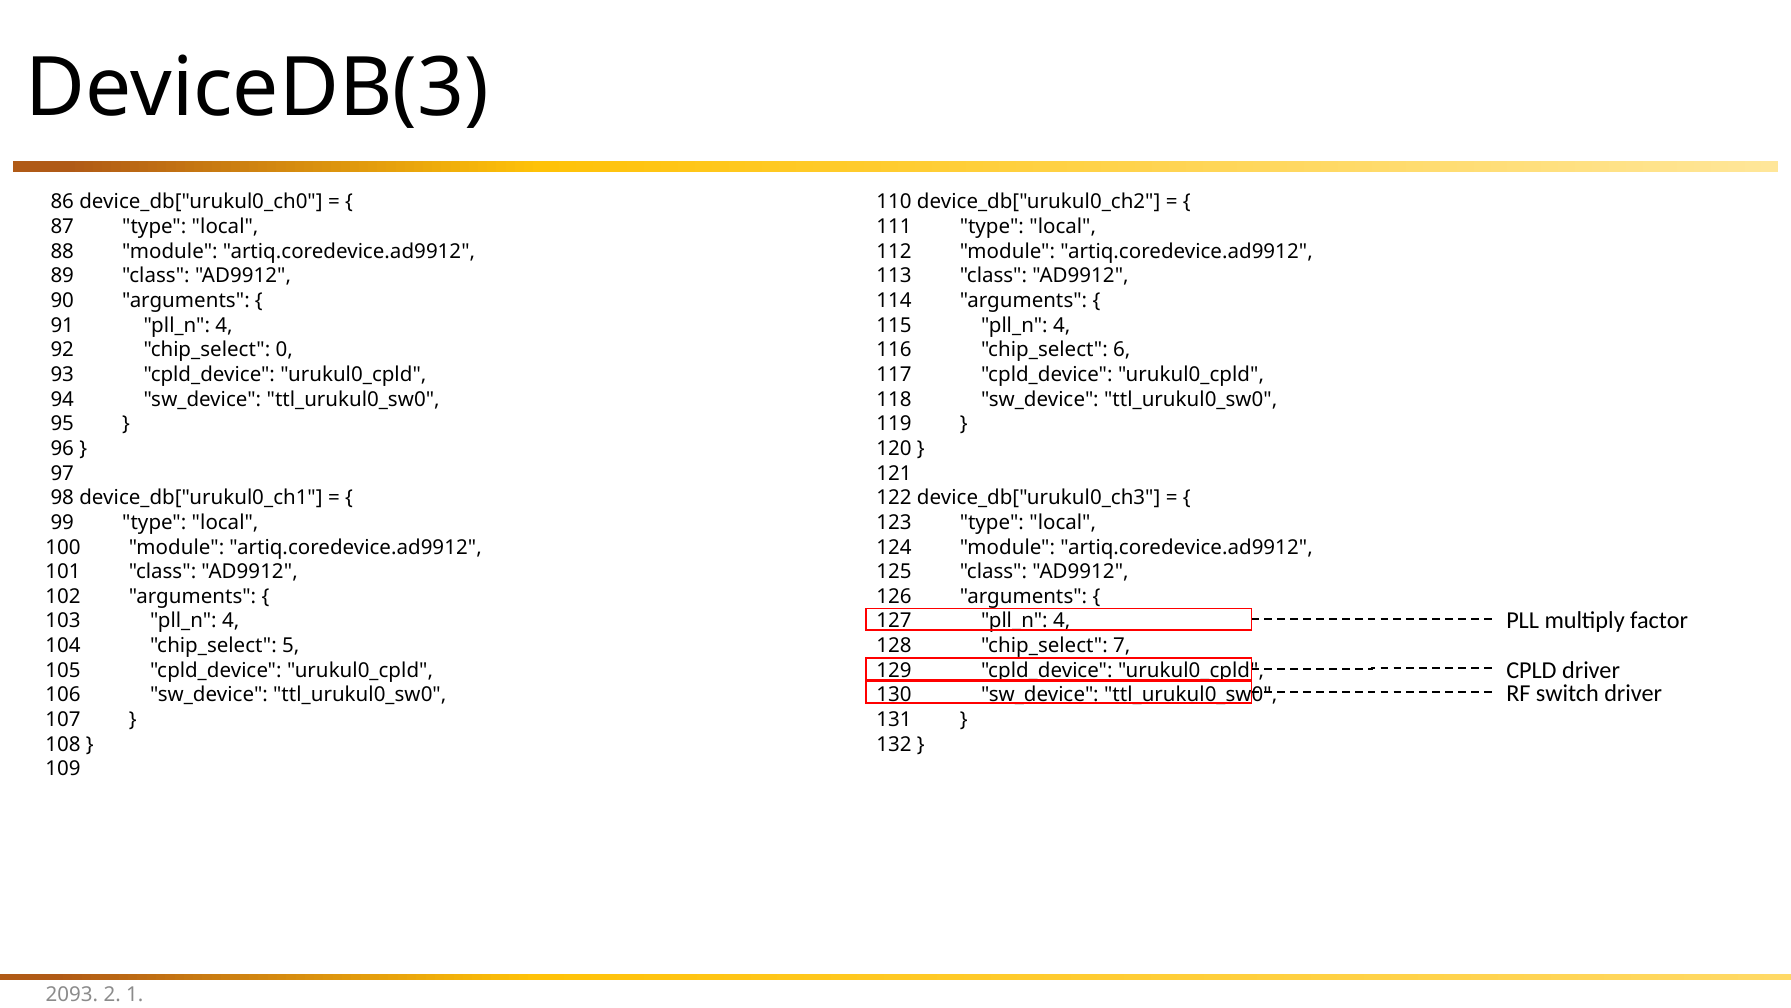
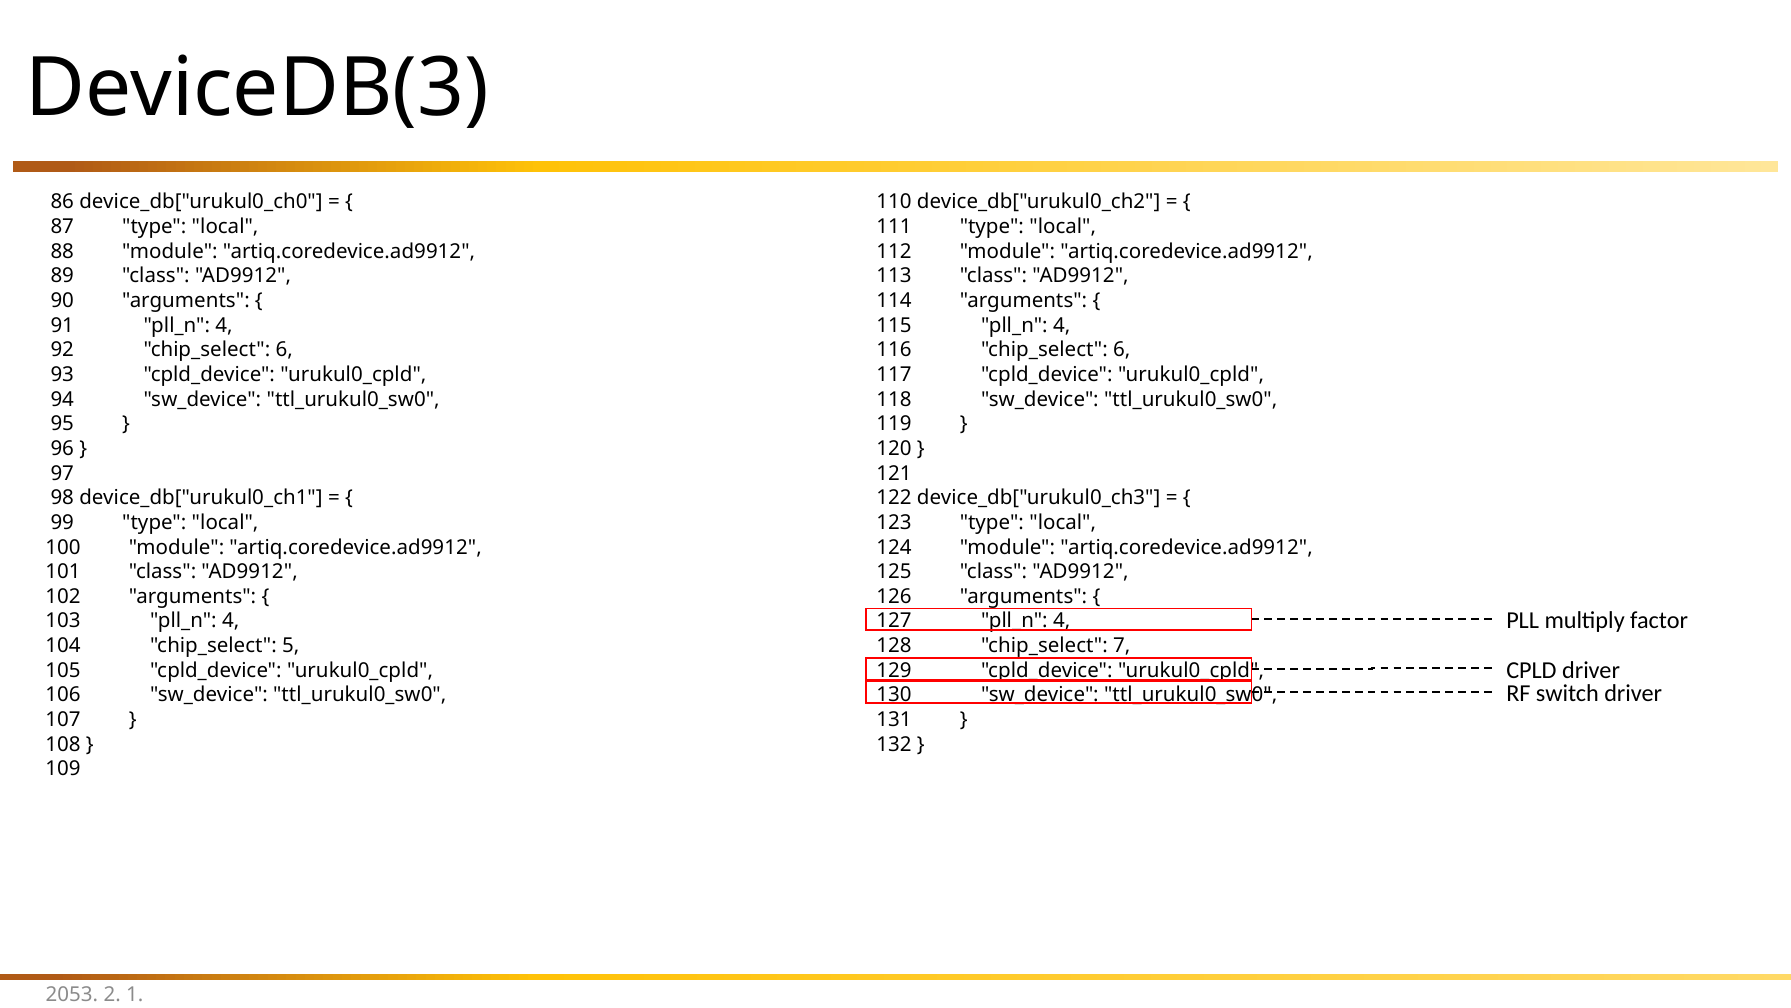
92 chip_select 0: 0 -> 6 (284, 350)
2093: 2093 -> 2053 (72, 994)
